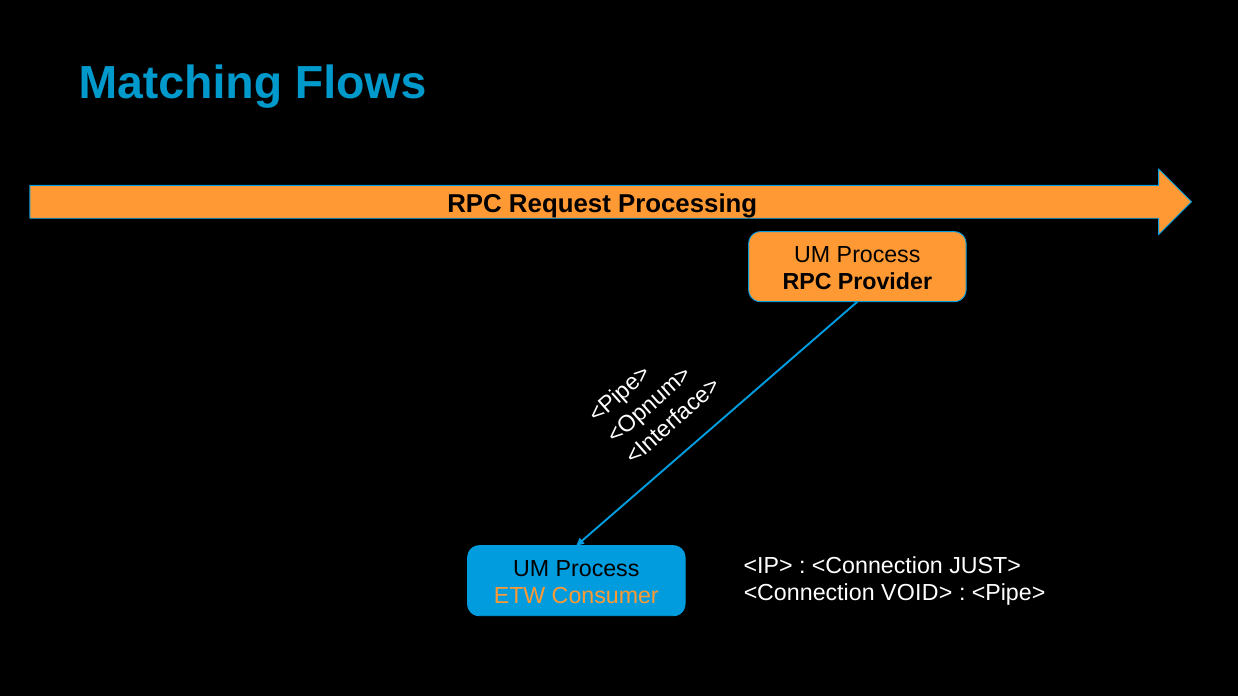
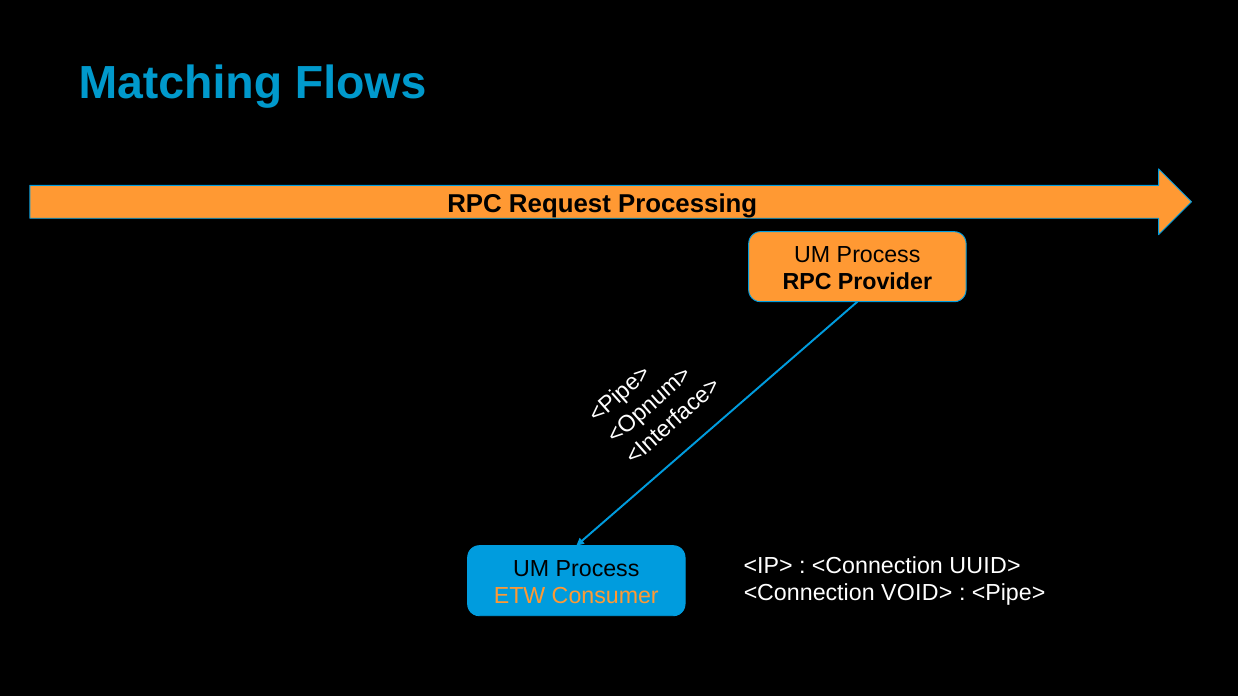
JUST>: JUST> -> UUID> (985, 566)
